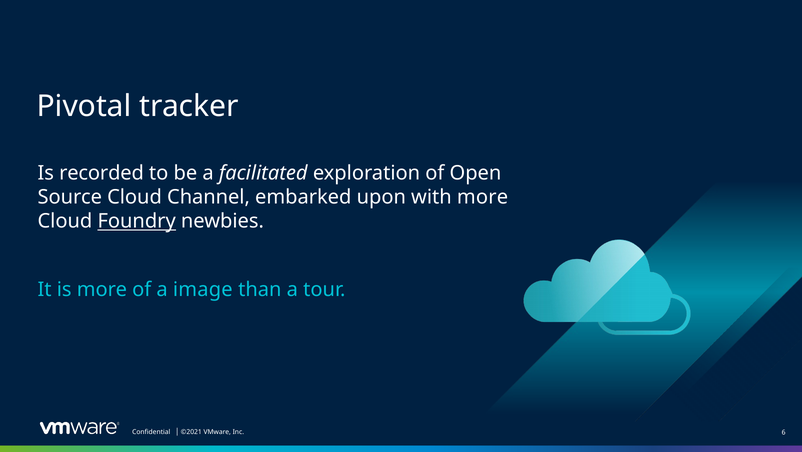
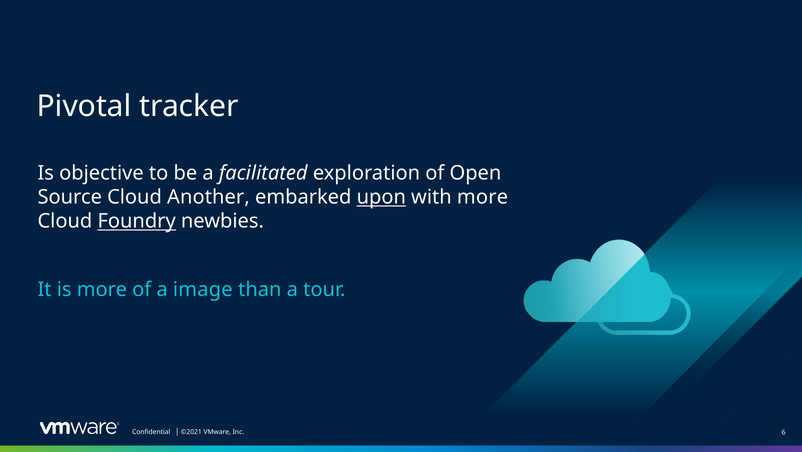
recorded: recorded -> objective (101, 173)
Channel: Channel -> Another (208, 197)
upon underline: none -> present (381, 197)
